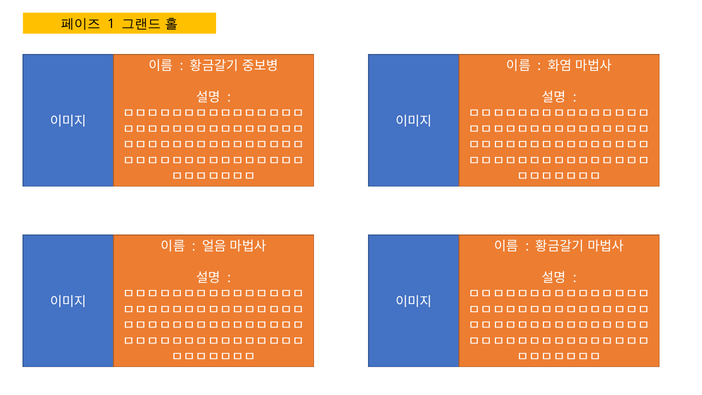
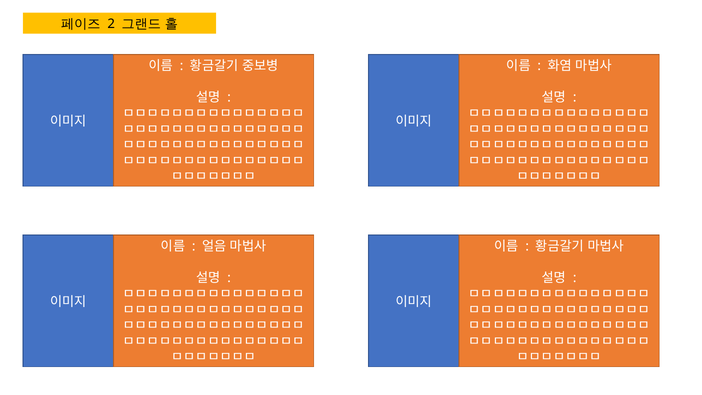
1: 1 -> 2 (111, 24)
